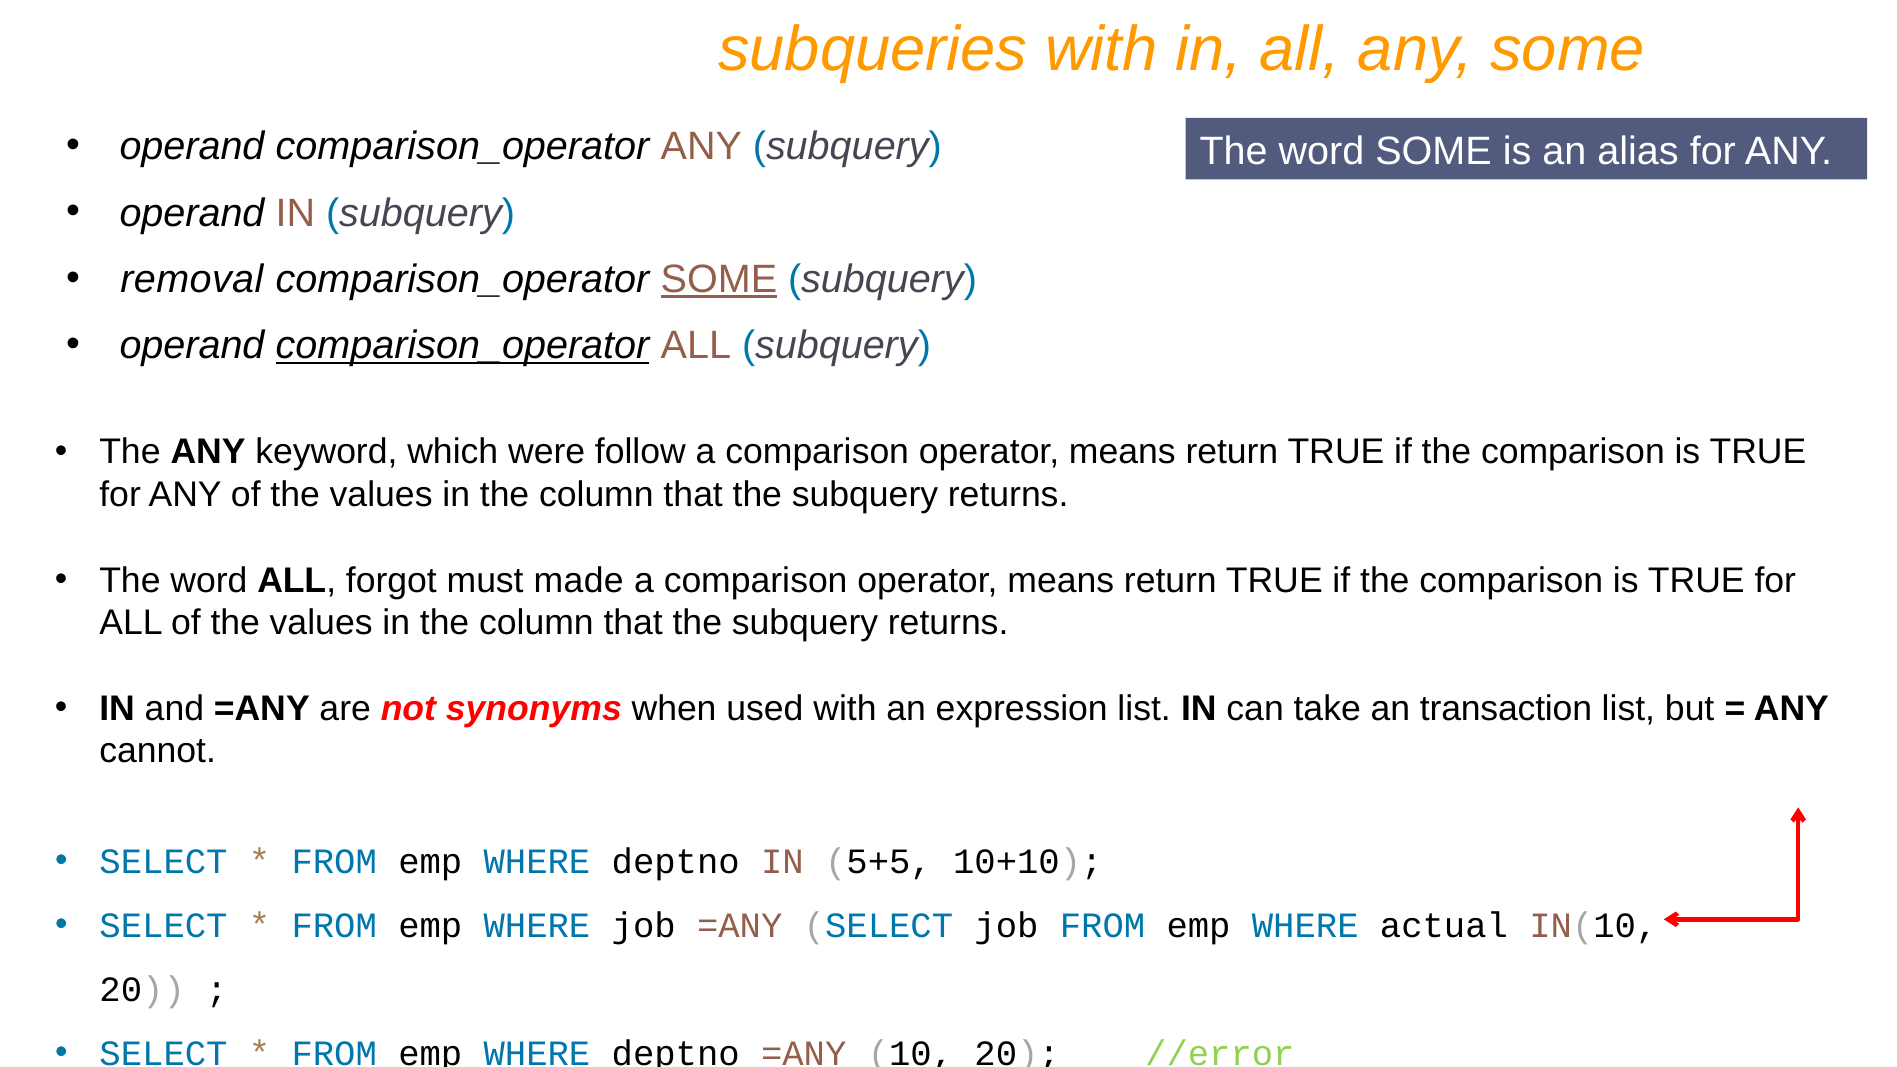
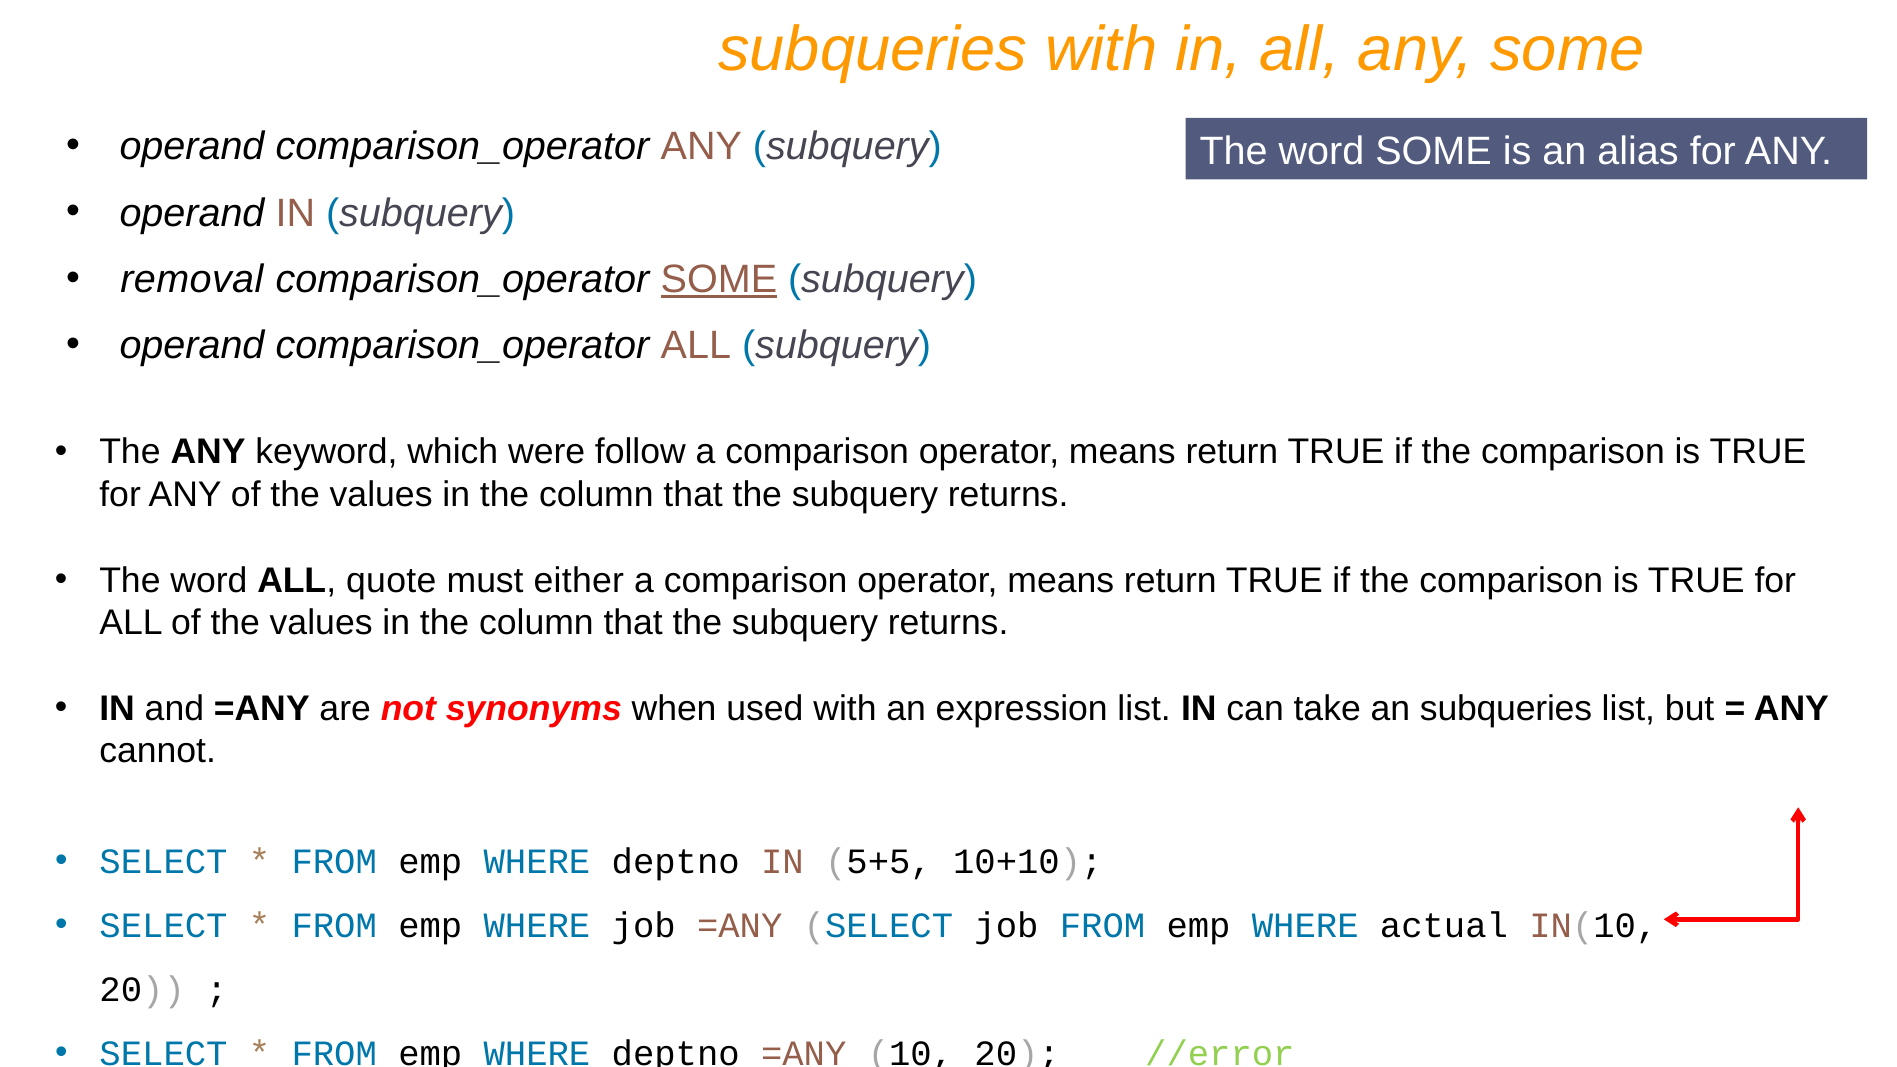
comparison_operator underline: present -> none (462, 346)
forgot: forgot -> quote (391, 580)
made: made -> either (579, 580)
an transaction: transaction -> subqueries (1506, 708)
